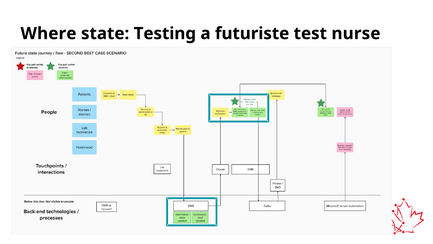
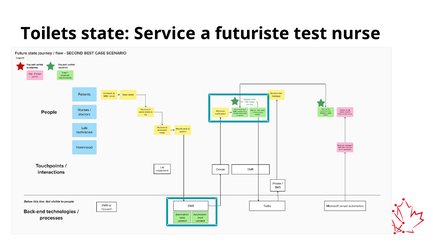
Where: Where -> Toilets (49, 33)
Testing: Testing -> Service (165, 33)
